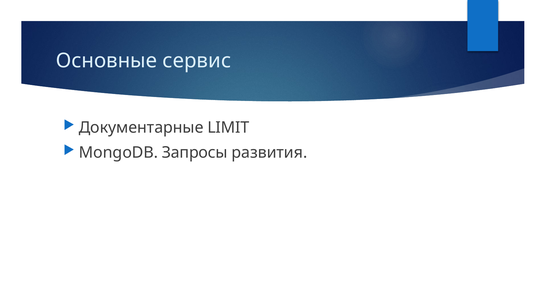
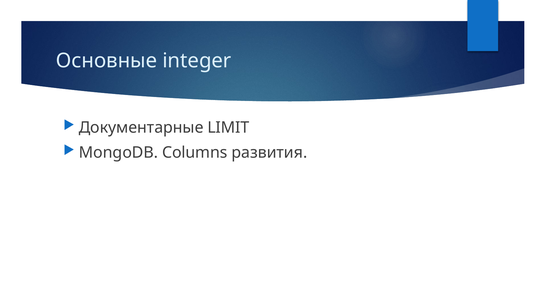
сервис: сервис -> integer (197, 61)
Запросы: Запросы -> Columns (195, 152)
